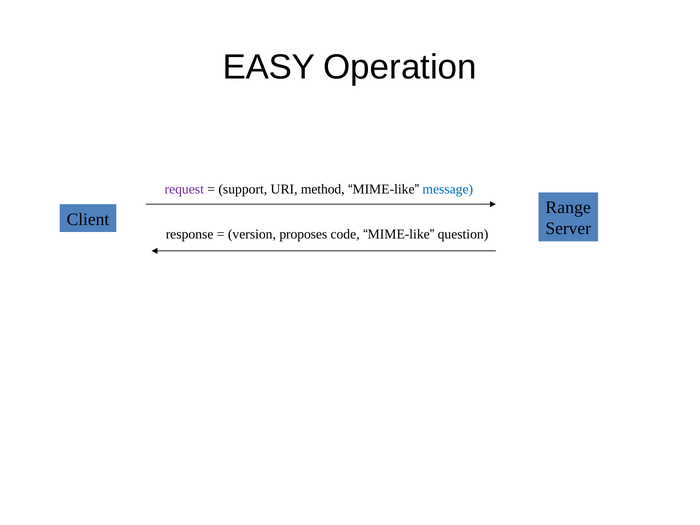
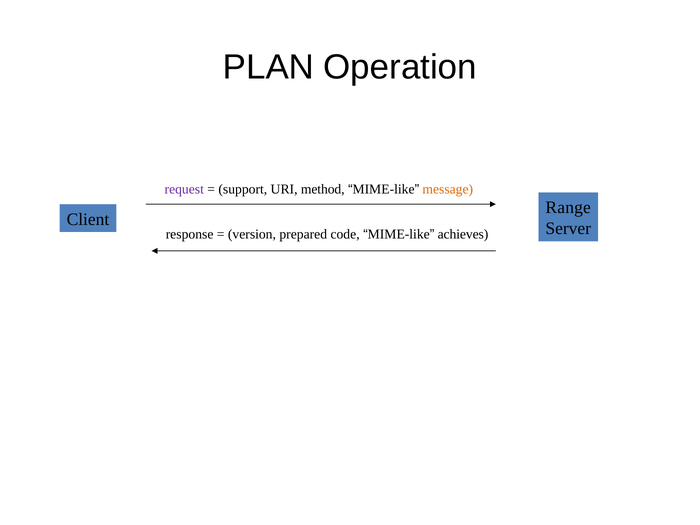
EASY: EASY -> PLAN (269, 67)
message colour: blue -> orange (448, 189)
proposes: proposes -> prepared (303, 234)
question: question -> achieves (463, 234)
